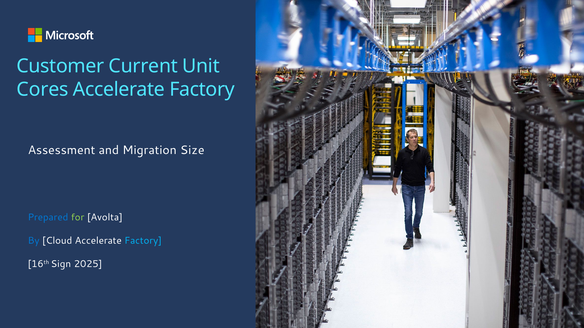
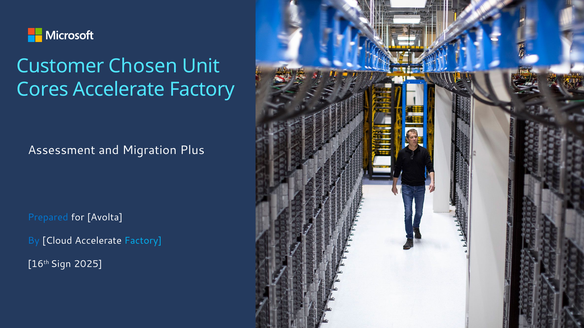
Current: Current -> Chosen (143, 66)
Size: Size -> Plus (192, 150)
for colour: light green -> white (78, 218)
